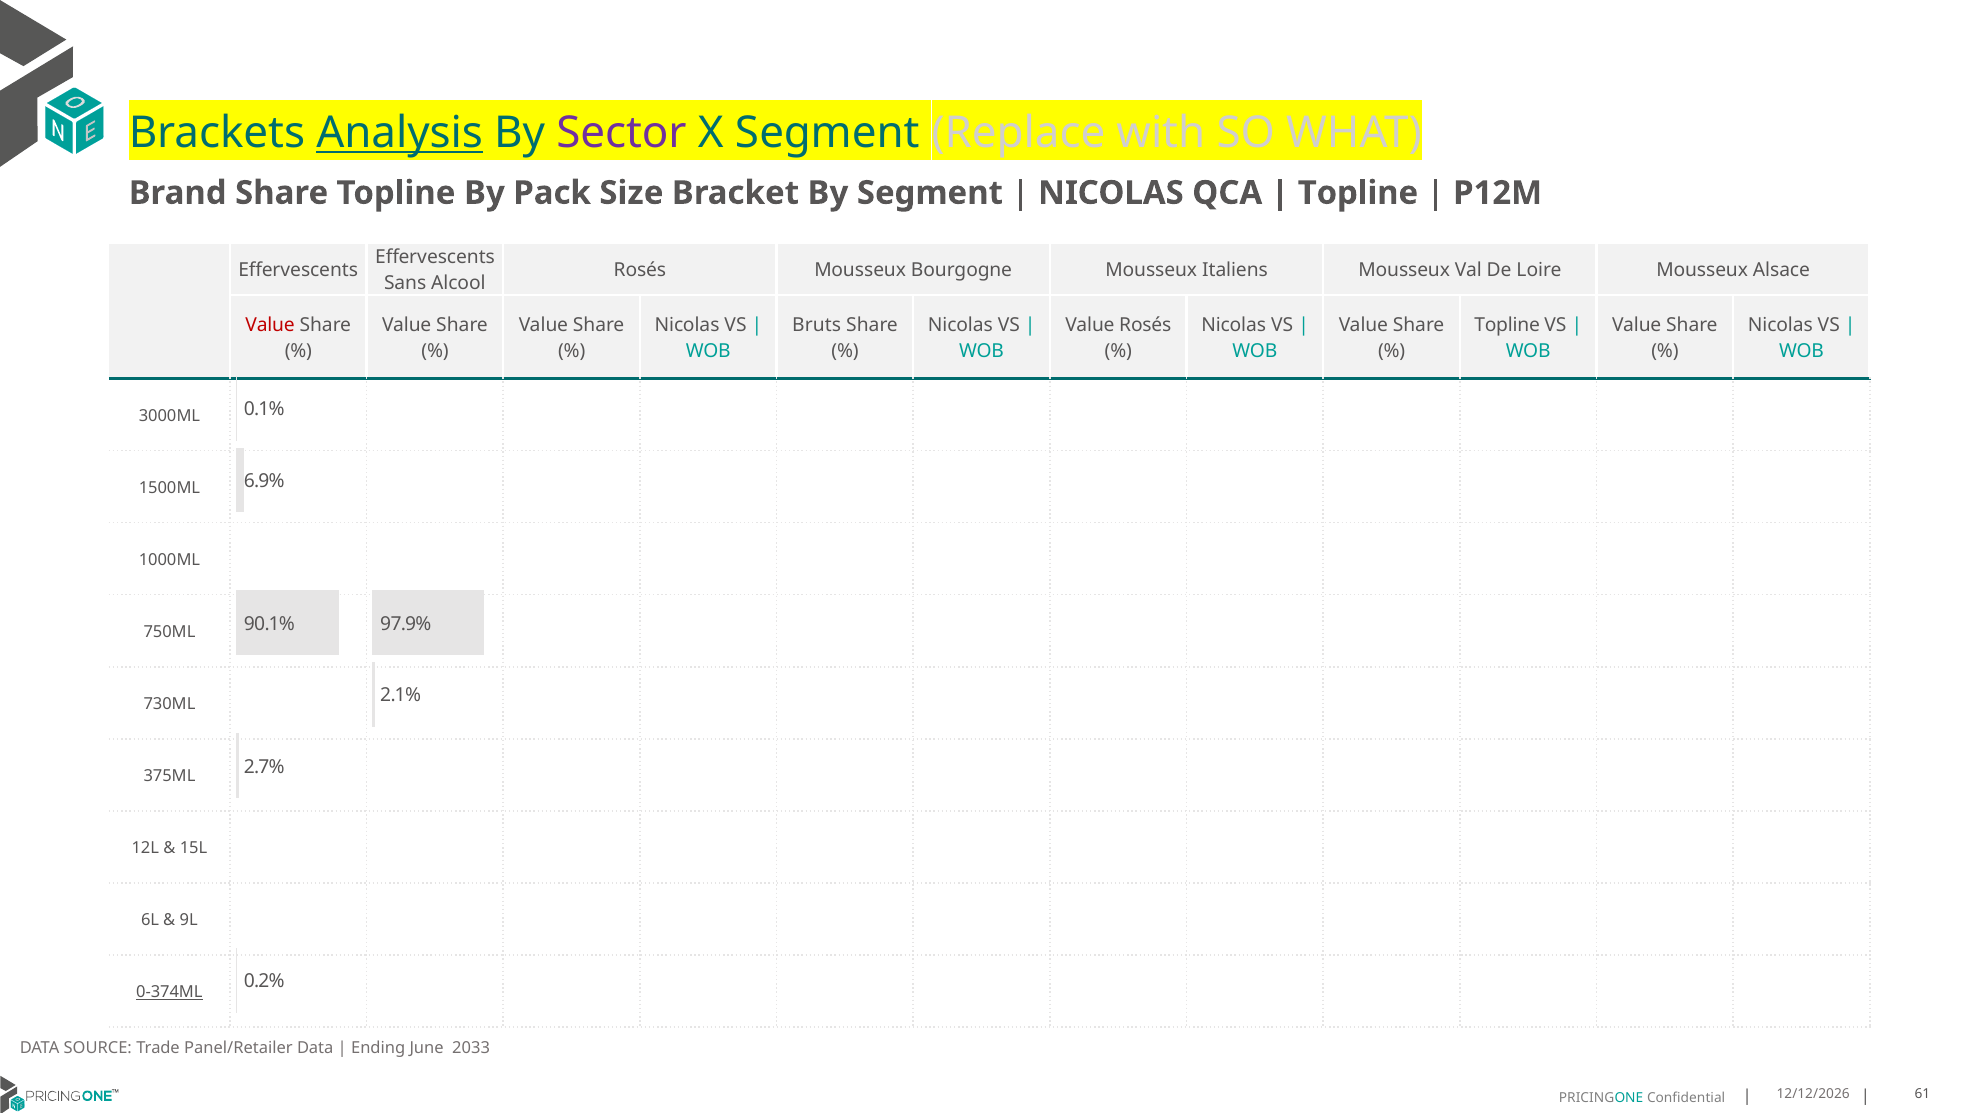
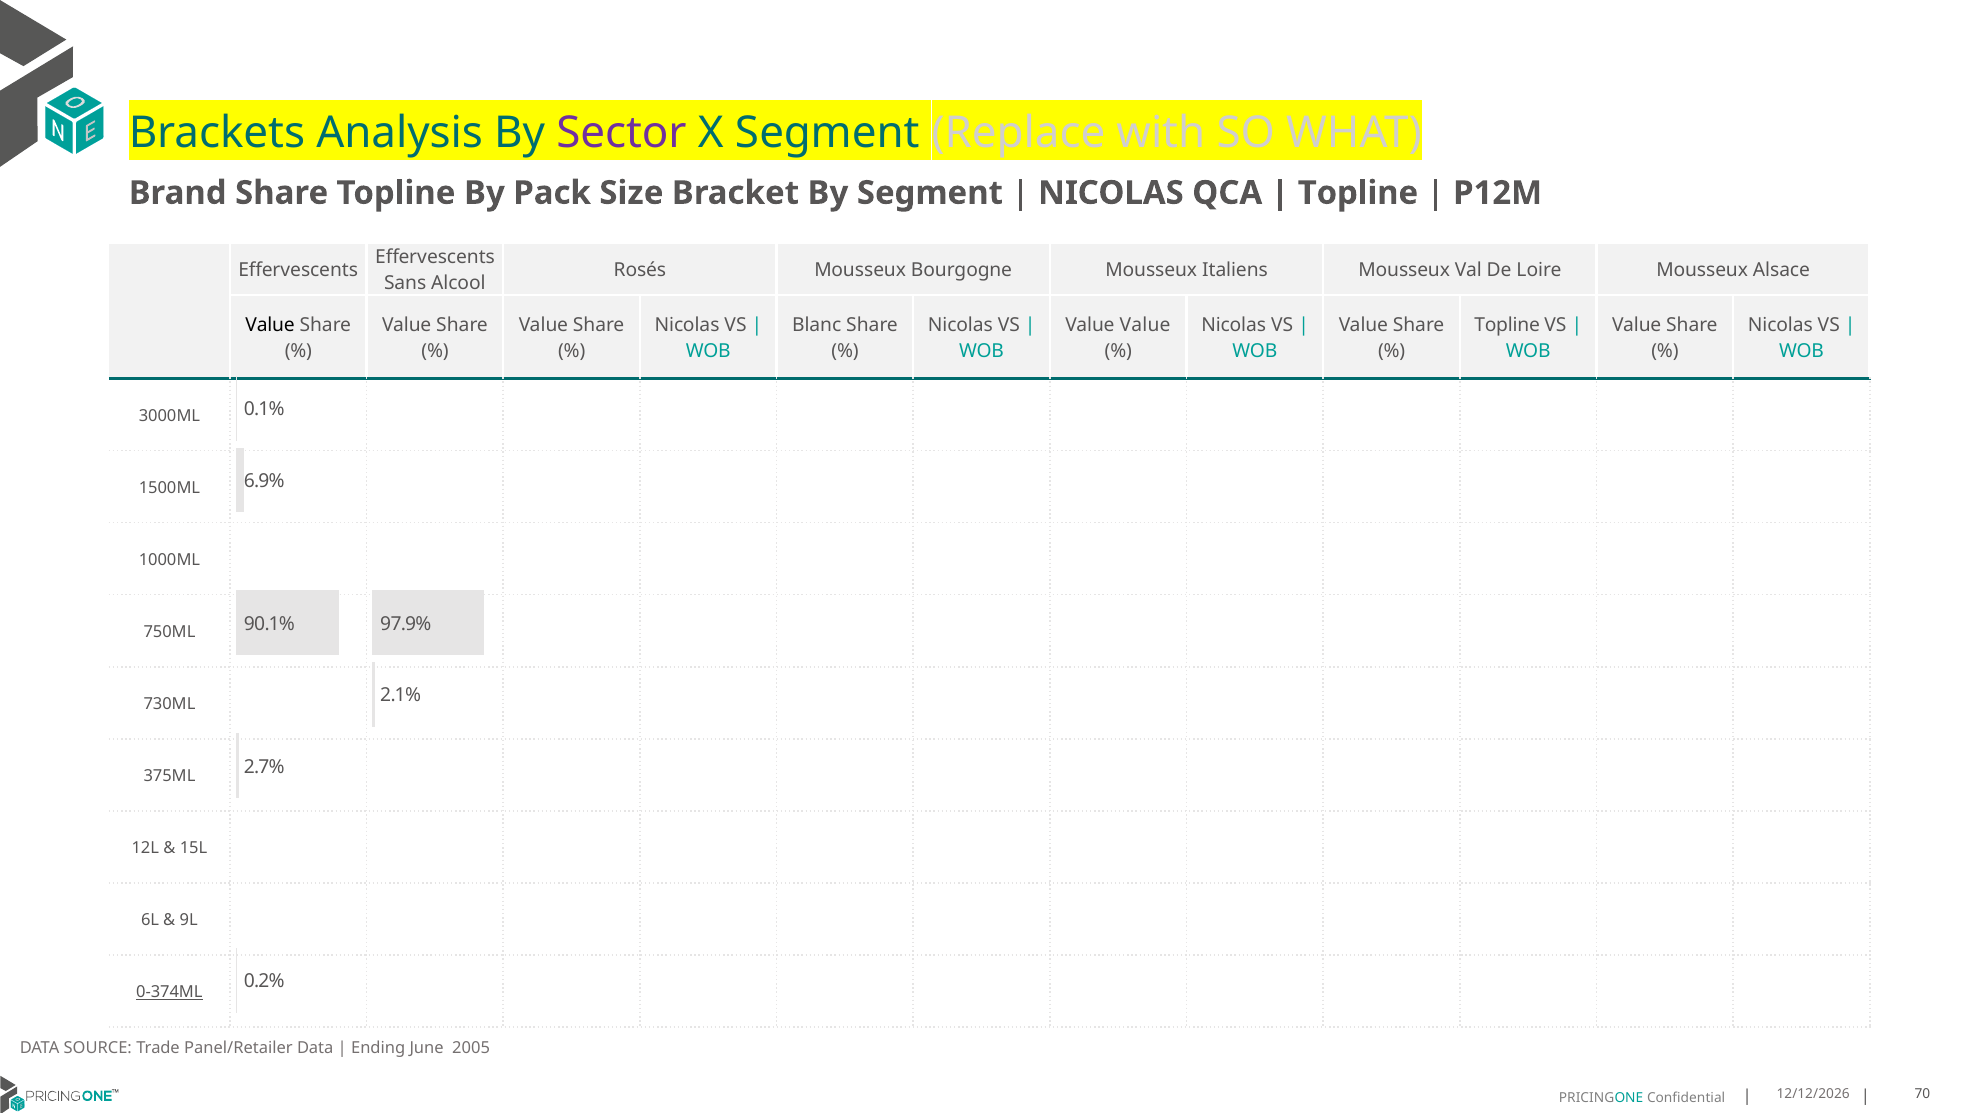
Analysis underline: present -> none (400, 133)
Value colour: red -> black (270, 325)
Bruts: Bruts -> Blanc (817, 325)
Value Rosés: Rosés -> Value (1145, 325)
2033: 2033 -> 2005 (471, 1048)
61: 61 -> 70 (1922, 1095)
